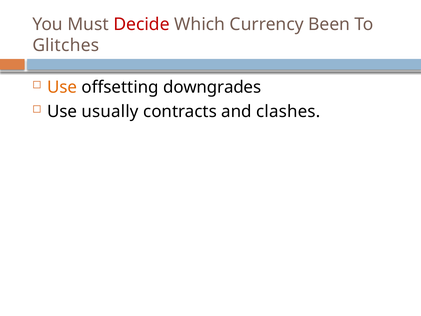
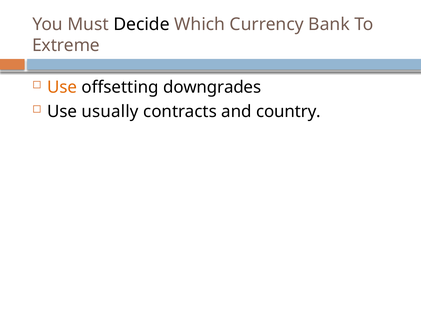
Decide colour: red -> black (142, 24)
Been: Been -> Bank (329, 24)
Glitches: Glitches -> Extreme (66, 45)
clashes: clashes -> country (288, 112)
